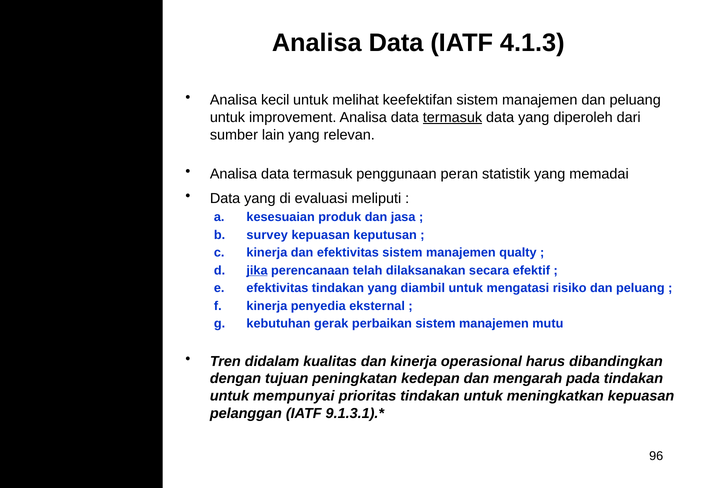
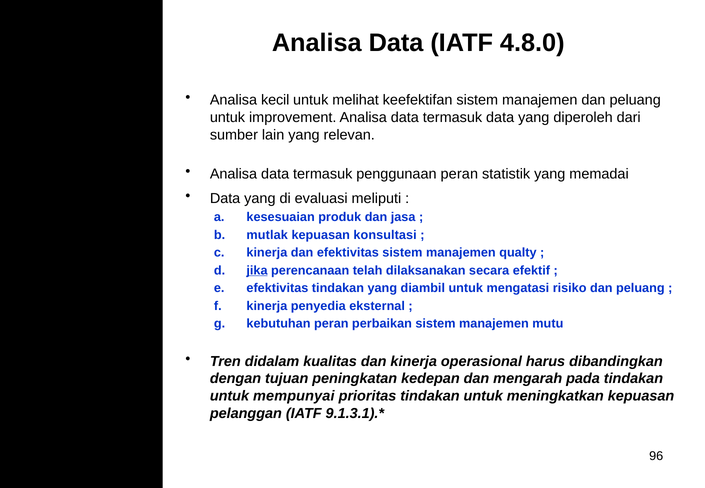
4.1.3: 4.1.3 -> 4.8.0 (532, 43)
termasuk underline: present -> none (452, 117)
survey: survey -> mutlak (267, 235)
keputusan: keputusan -> konsultasi (385, 235)
kebutuhan gerak: gerak -> peran (331, 324)
